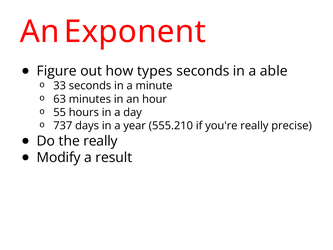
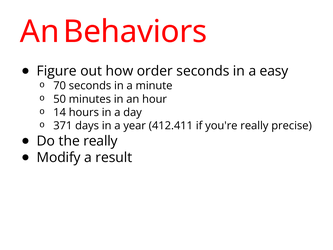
Exponent: Exponent -> Behaviors (135, 32)
types: types -> order (155, 71)
able: able -> easy (274, 71)
33: 33 -> 70 (60, 86)
63: 63 -> 50 (60, 99)
55: 55 -> 14 (60, 112)
737: 737 -> 371 (63, 126)
555.210: 555.210 -> 412.411 (171, 126)
